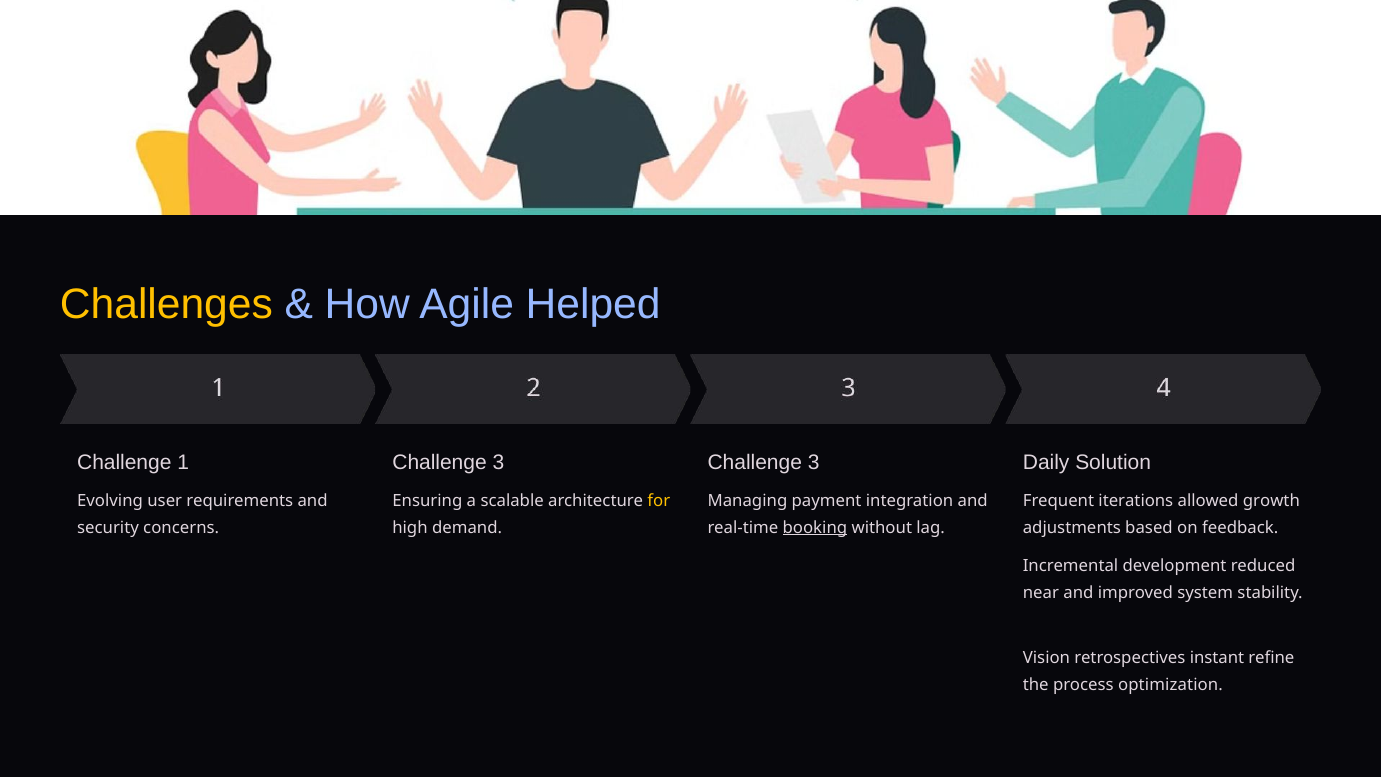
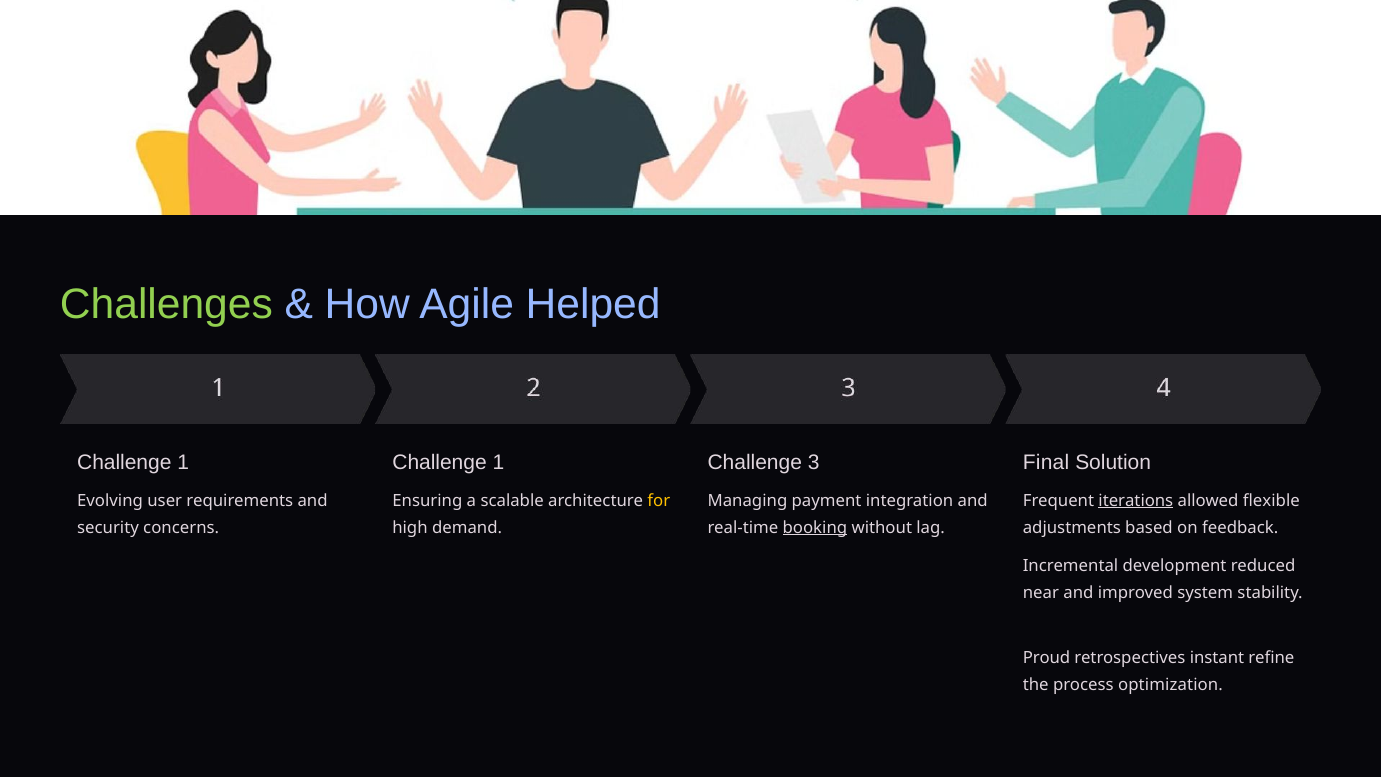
Challenges colour: yellow -> light green (166, 304)
3: 3 -> 1 (498, 463)
Daily: Daily -> Final (1046, 463)
iterations underline: none -> present (1136, 500)
growth: growth -> flexible (1271, 500)
Vision: Vision -> Proud (1047, 658)
